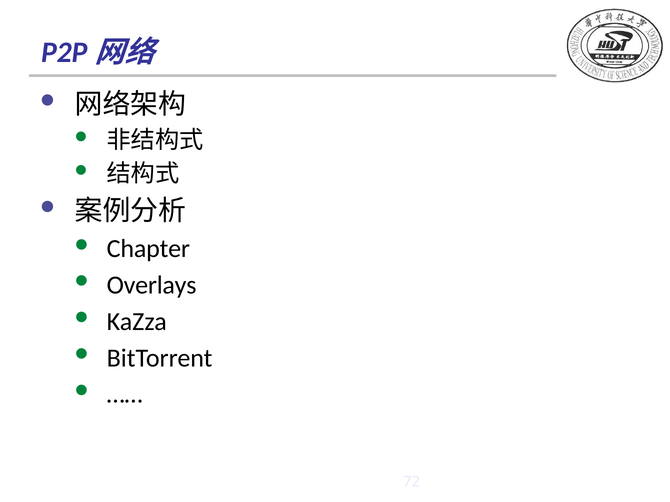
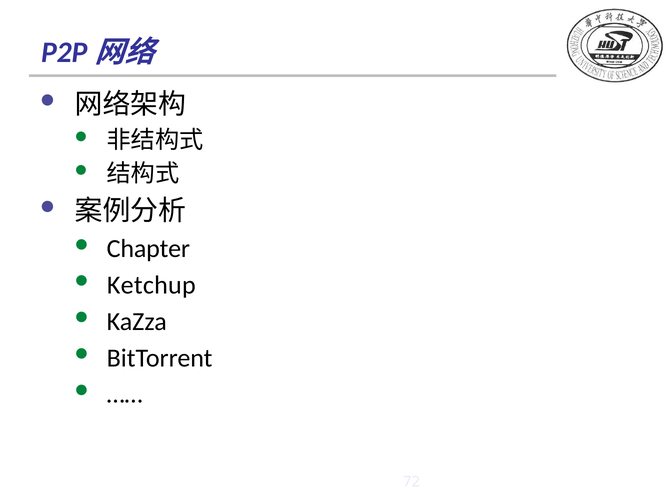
Overlays: Overlays -> Ketchup (151, 285)
